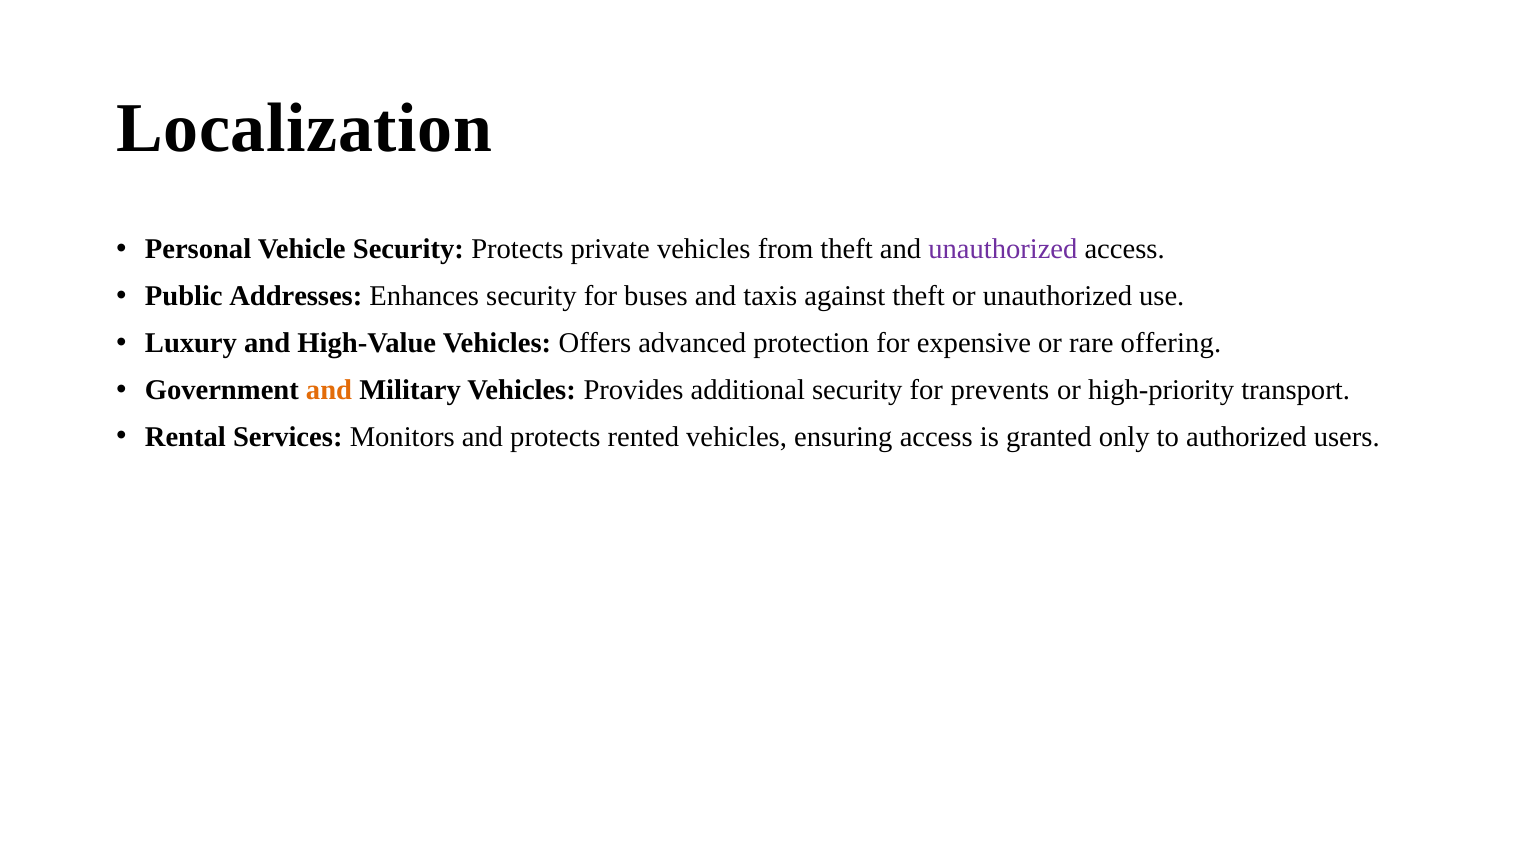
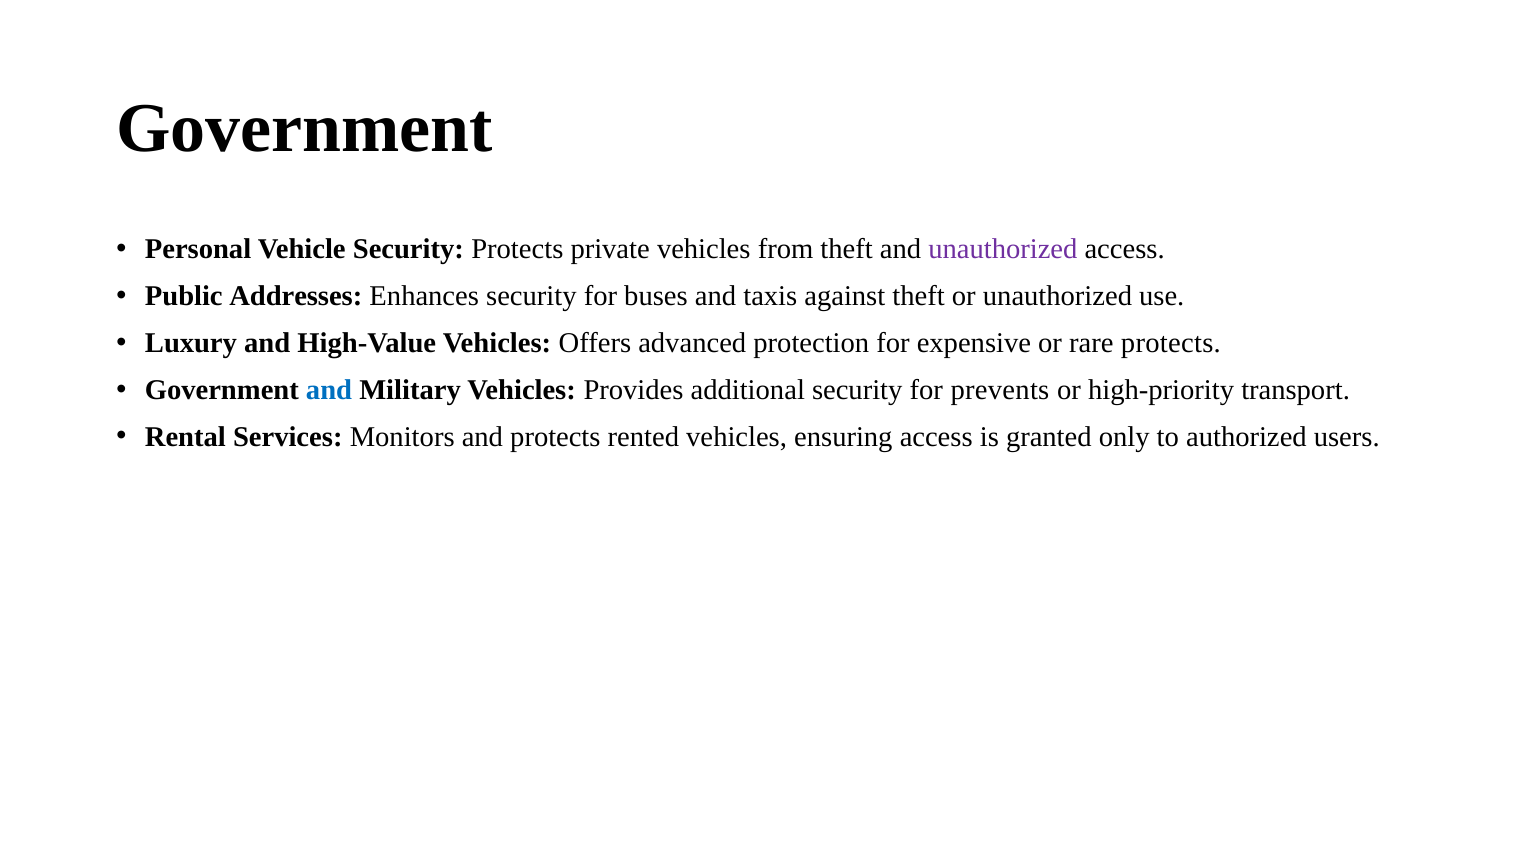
Localization: Localization -> Government (305, 128)
rare offering: offering -> protects (1171, 343)
and colour: orange -> blue (329, 390)
